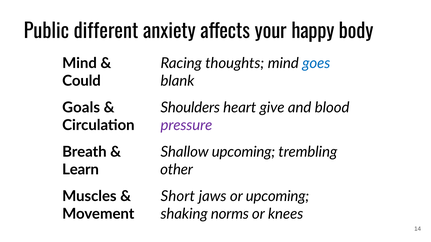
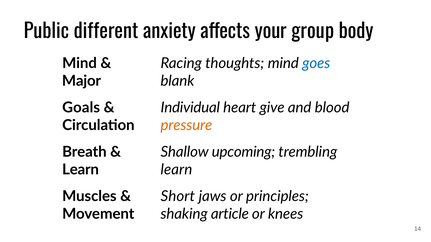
happy: happy -> group (313, 32)
Could: Could -> Major (82, 81)
Shoulders: Shoulders -> Individual (190, 108)
pressure colour: purple -> orange (186, 126)
other: other -> learn (176, 170)
or upcoming: upcoming -> principles (277, 196)
norms: norms -> article (230, 214)
